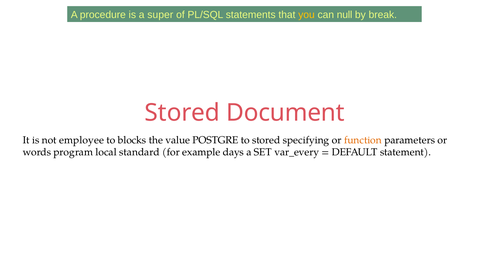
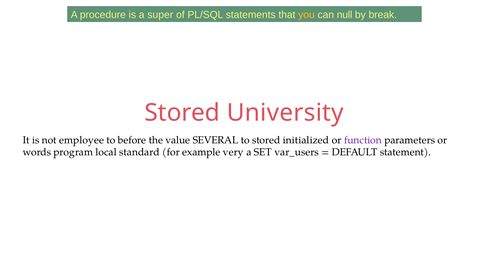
Document: Document -> University (285, 113)
blocks: blocks -> before (132, 140)
POSTGRE: POSTGRE -> SEVERAL (216, 140)
specifying: specifying -> initialized (306, 140)
function colour: orange -> purple (363, 140)
days: days -> very (233, 152)
var_every: var_every -> var_users (297, 152)
